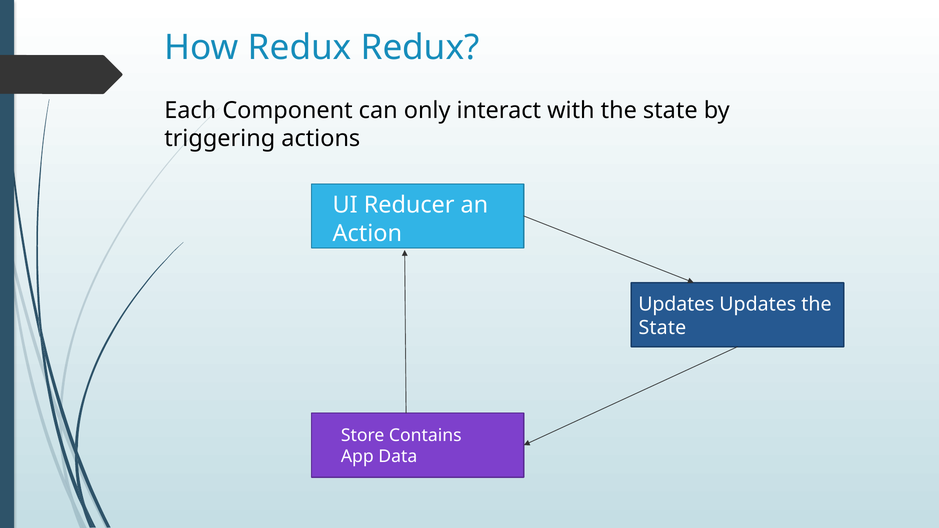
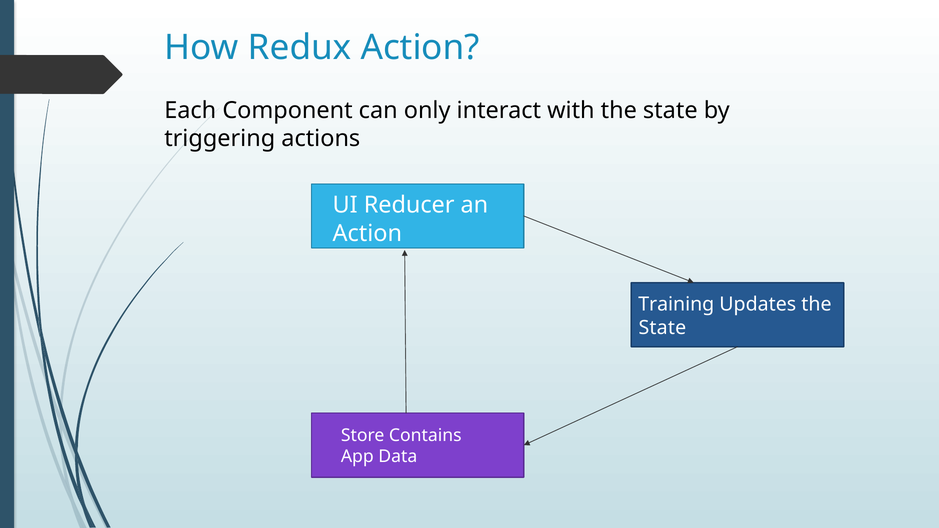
Redux Redux: Redux -> Action (420, 48)
Updates: Updates -> Training (676, 304)
